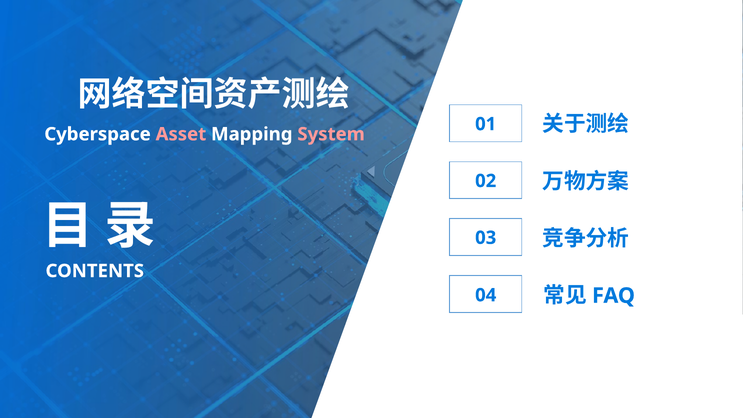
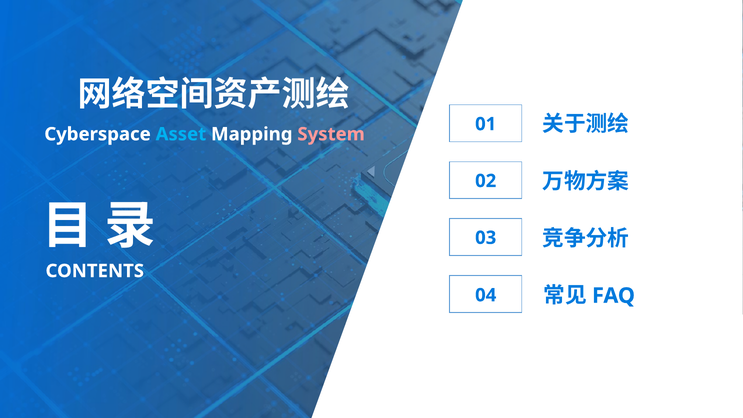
Asset colour: pink -> light blue (181, 134)
